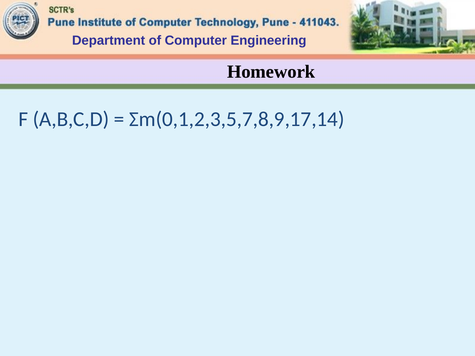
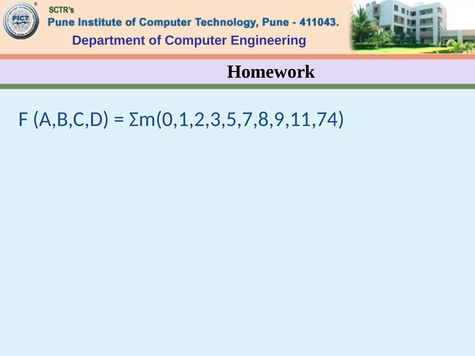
Σm(0,1,2,3,5,7,8,9,17,14: Σm(0,1,2,3,5,7,8,9,17,14 -> Σm(0,1,2,3,5,7,8,9,11,74 (237, 119)
